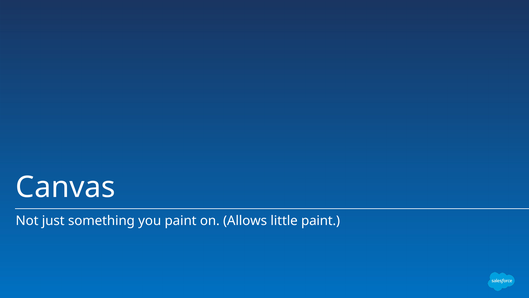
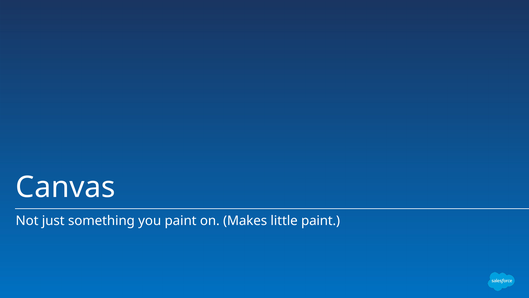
Allows: Allows -> Makes (245, 221)
